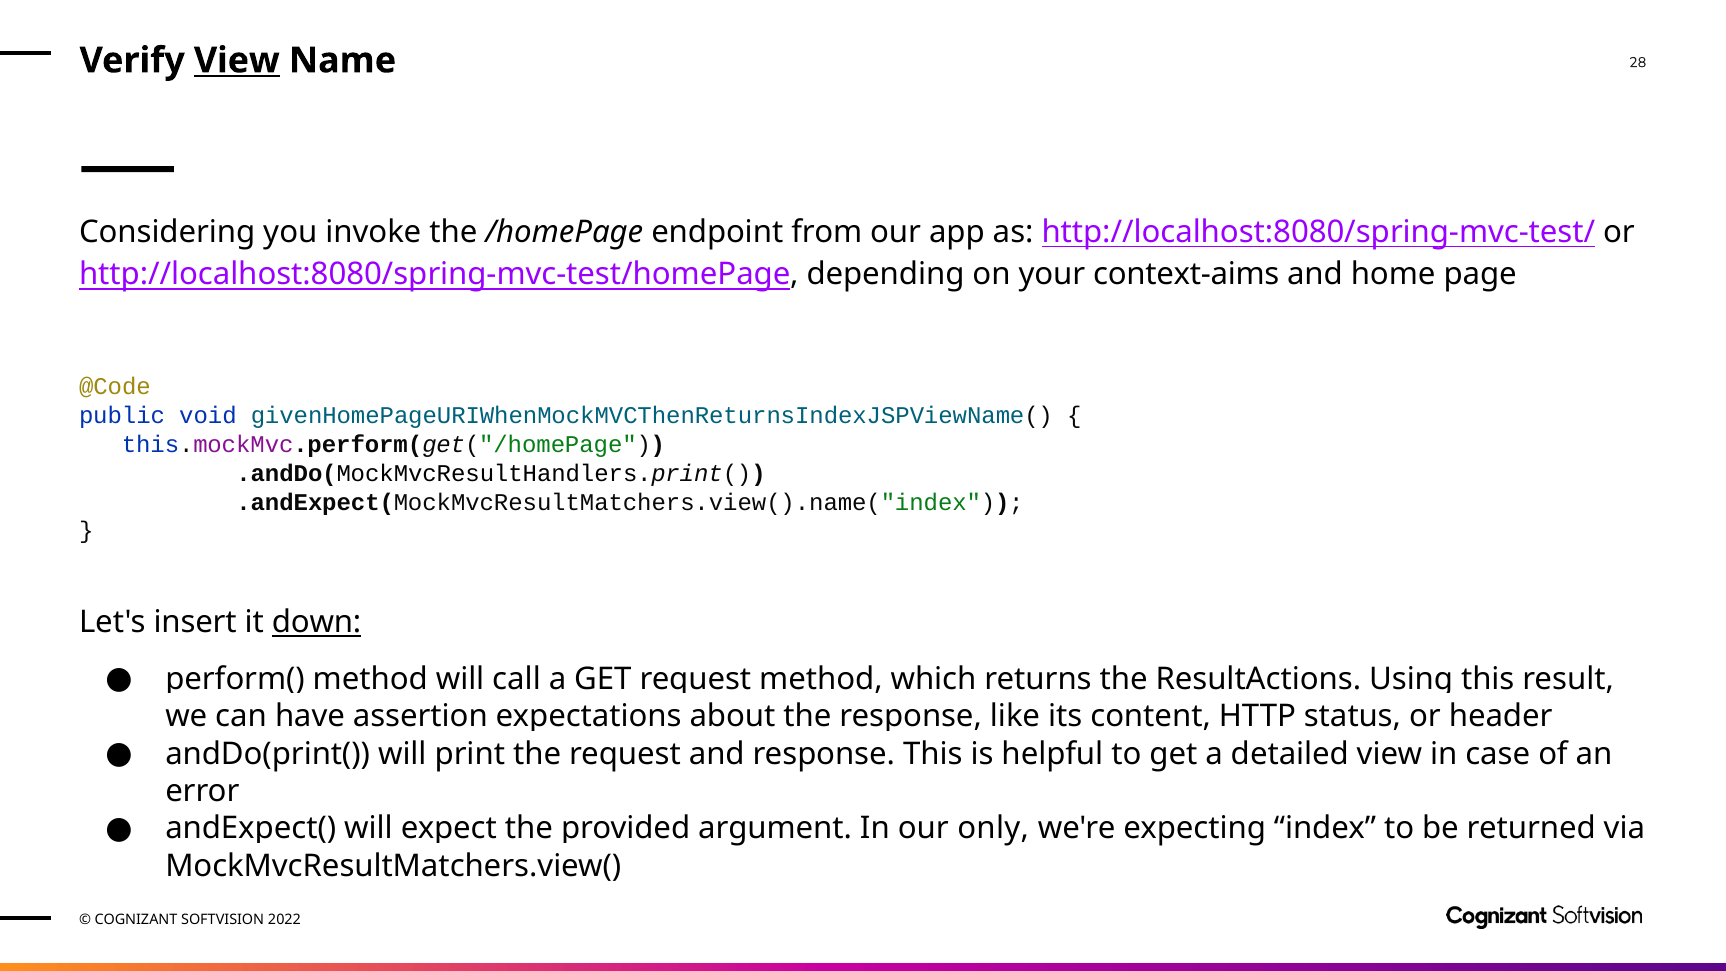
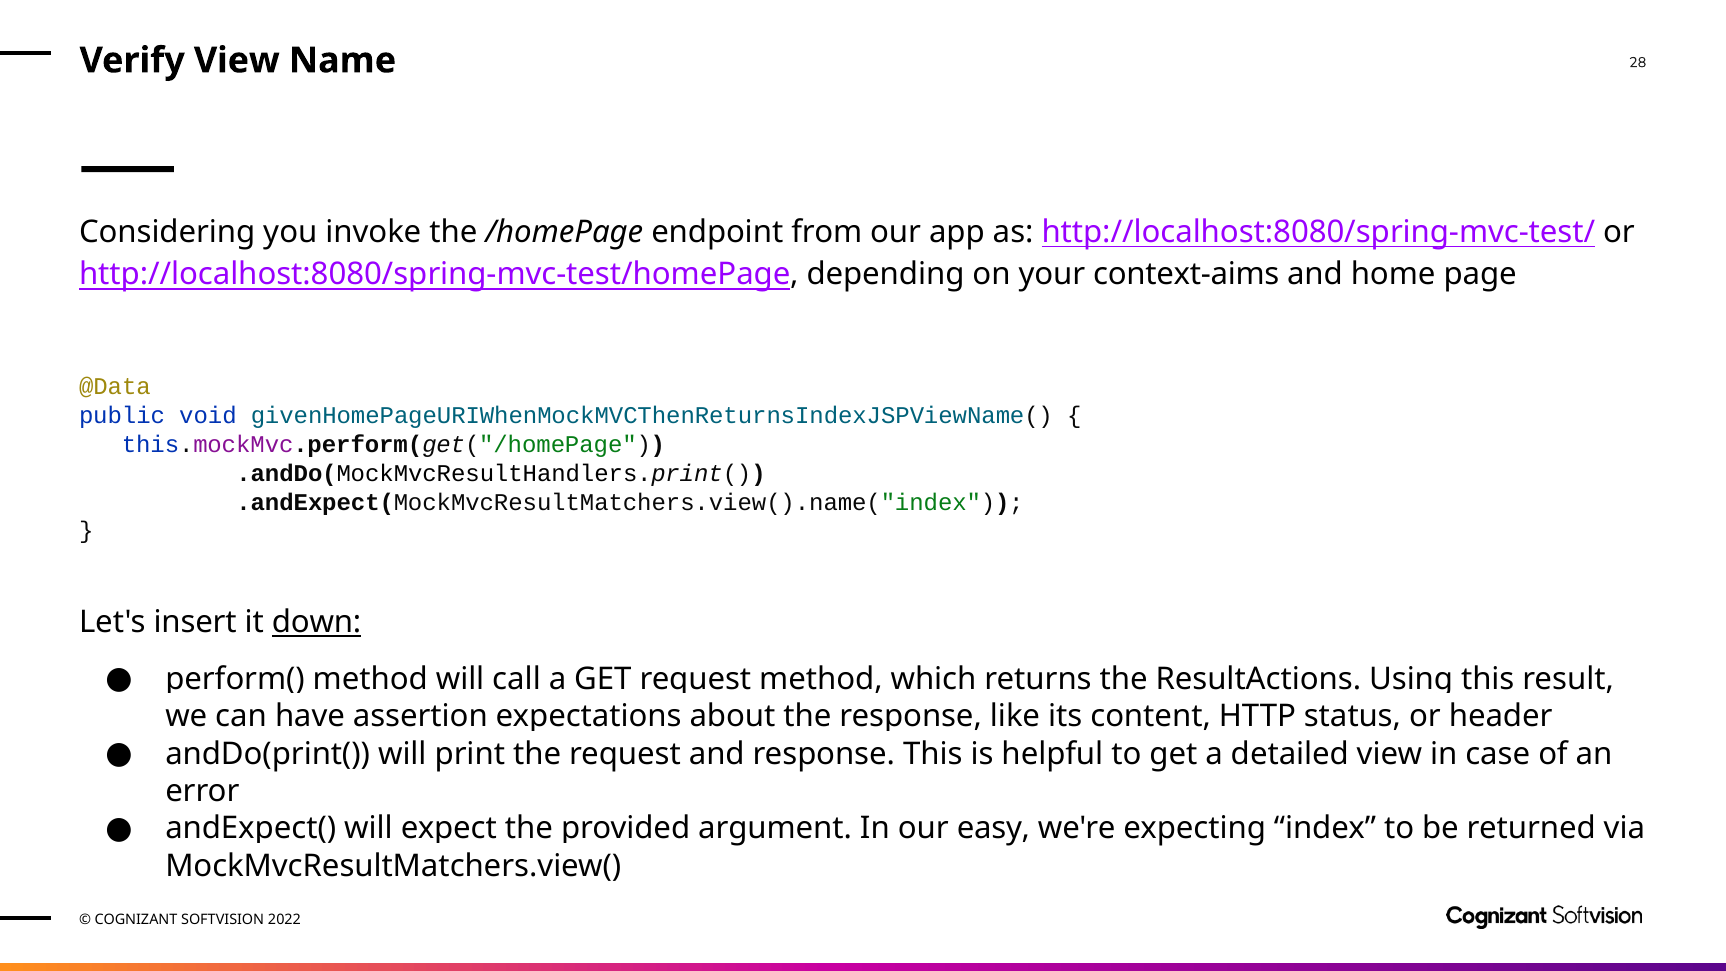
View underline: present -> none (237, 61)
@Code: @Code -> @Data (115, 387)
only: only -> easy (993, 829)
